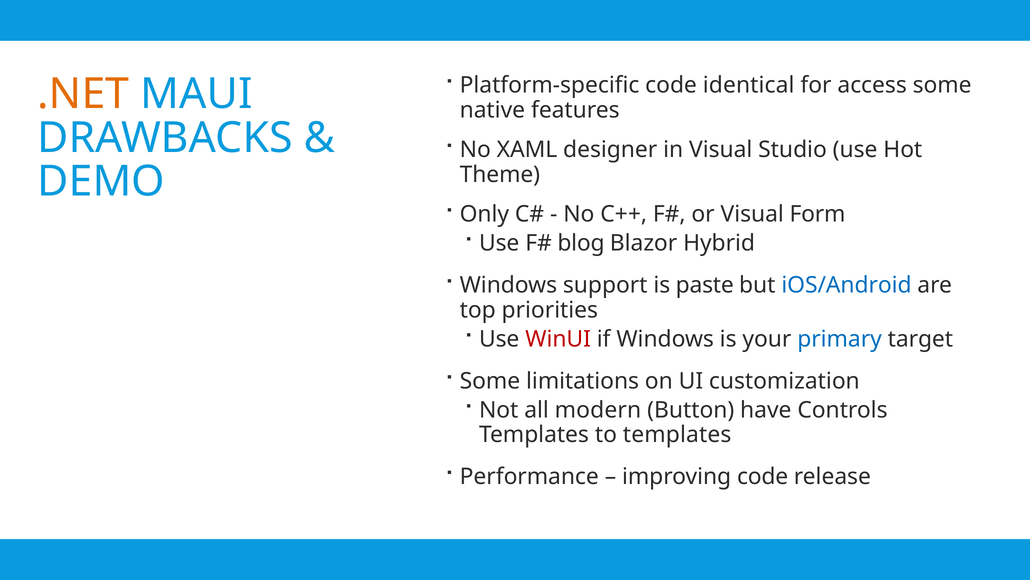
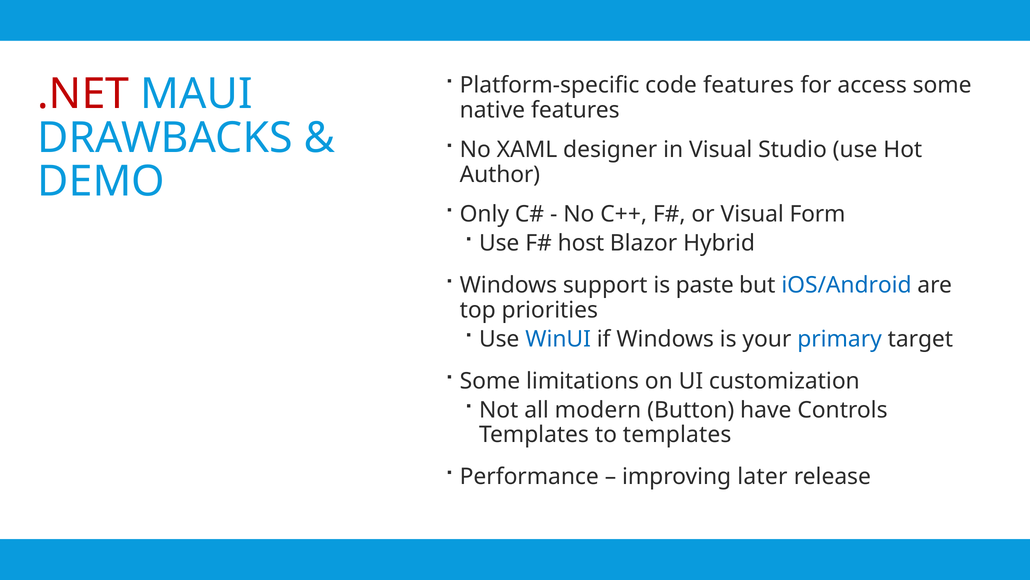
code identical: identical -> features (749, 85)
.NET colour: orange -> red (83, 94)
Theme: Theme -> Author (500, 174)
blog: blog -> host (581, 243)
WinUI colour: red -> blue (558, 339)
improving code: code -> later (762, 476)
